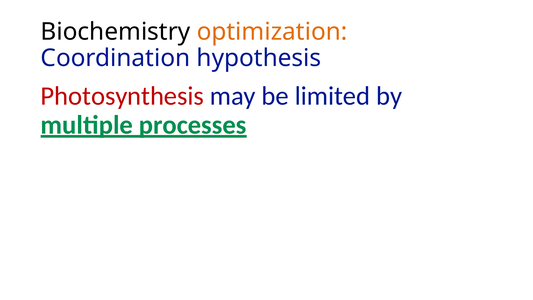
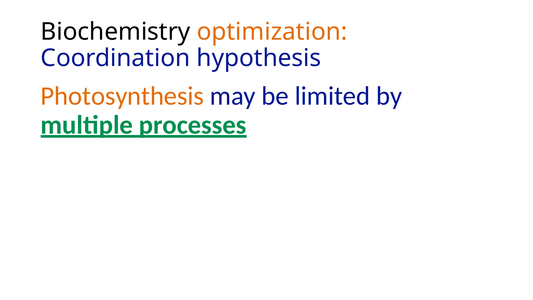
Photosynthesis colour: red -> orange (122, 96)
